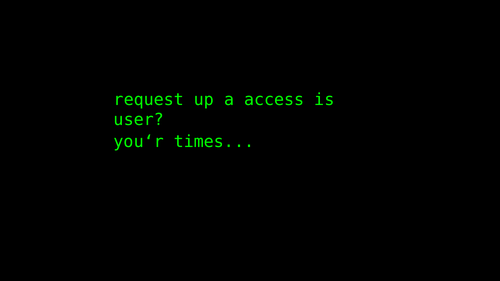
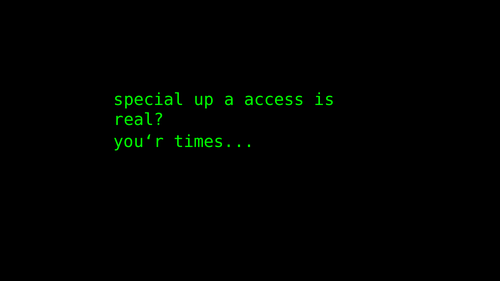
request: request -> special (149, 100)
user: user -> real (139, 120)
